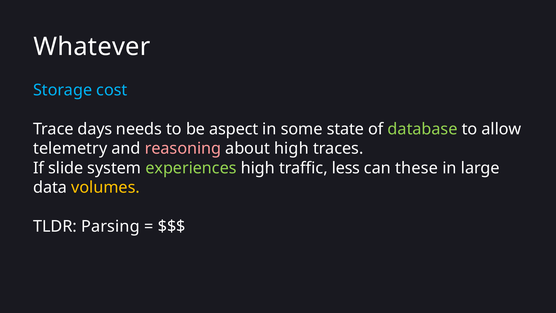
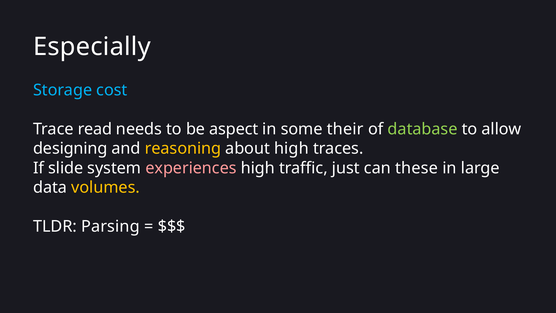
Whatever: Whatever -> Especially (92, 47)
days: days -> read (95, 129)
state: state -> their (345, 129)
telemetry: telemetry -> designing (70, 148)
reasoning colour: pink -> yellow (183, 148)
experiences colour: light green -> pink (191, 168)
less: less -> just (346, 168)
